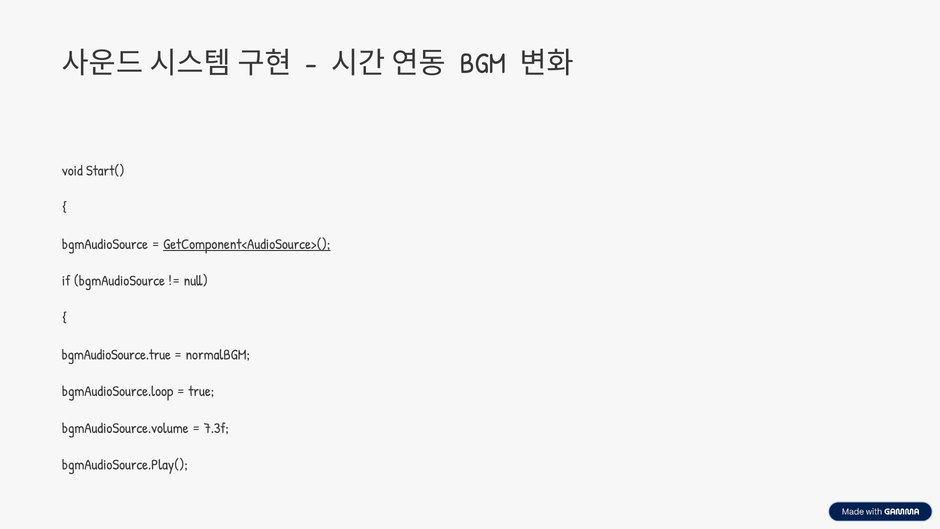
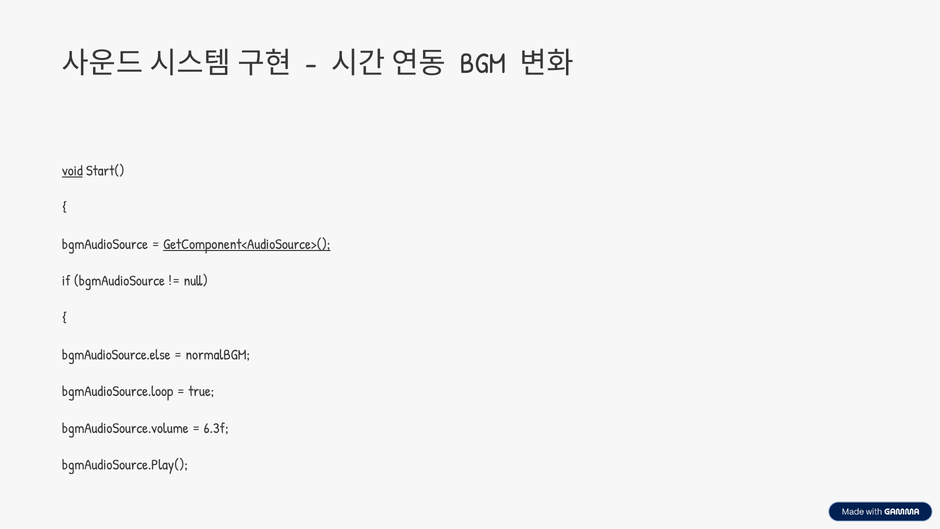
void underline: none -> present (72, 171)
bgmAudioSource.true: bgmAudioSource.true -> bgmAudioSource.else (116, 355)
7.3f: 7.3f -> 6.3f (216, 428)
